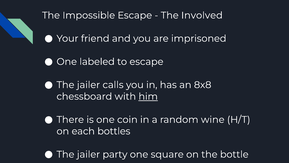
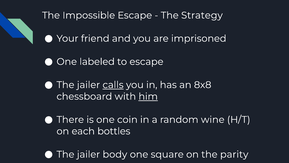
Involved: Involved -> Strategy (202, 15)
calls underline: none -> present (113, 85)
party: party -> body (115, 154)
bottle: bottle -> parity (234, 154)
